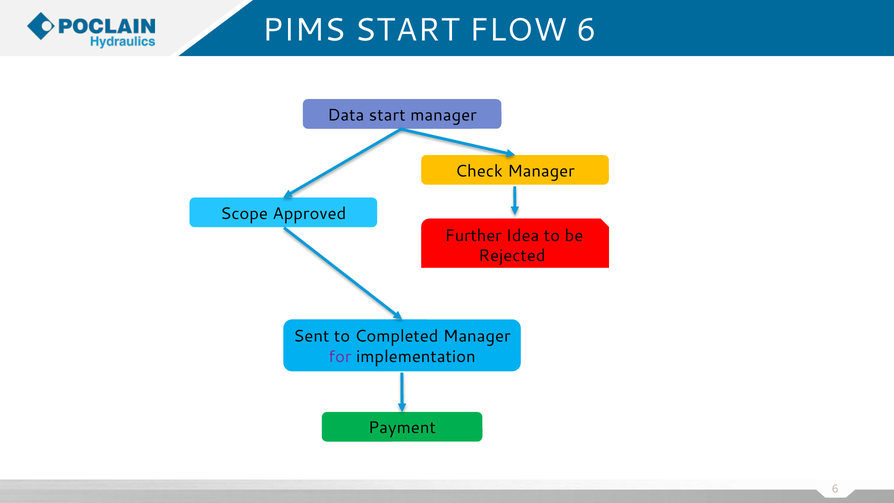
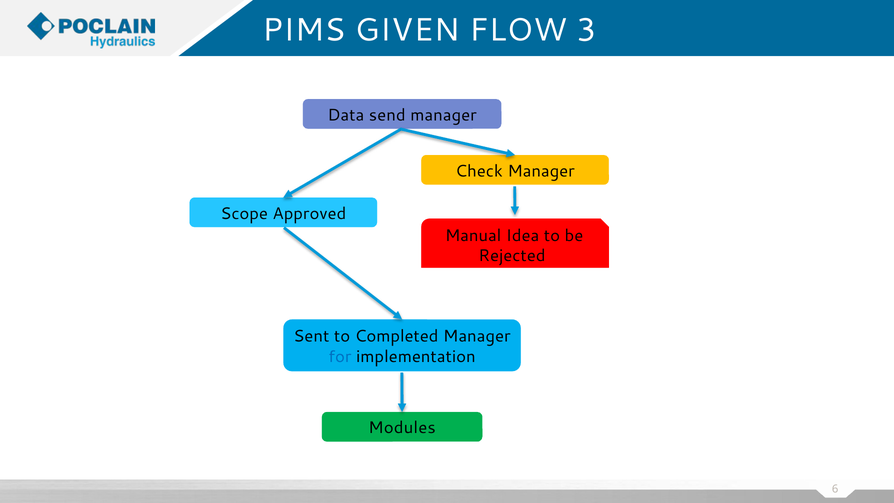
PIMS START: START -> GIVEN (407, 30)
FLOW 6: 6 -> 3 (586, 30)
Data start: start -> send (387, 115)
Further: Further -> Manual (473, 235)
for colour: purple -> blue (340, 356)
Payment: Payment -> Modules (402, 428)
